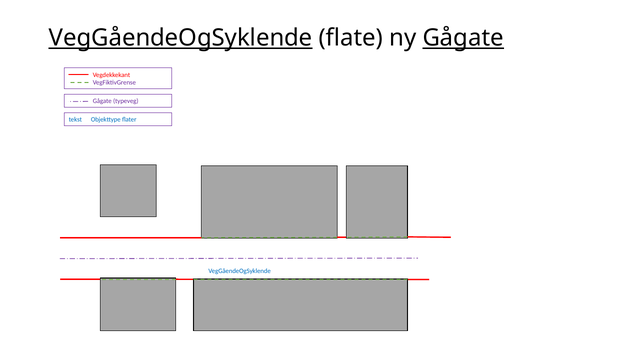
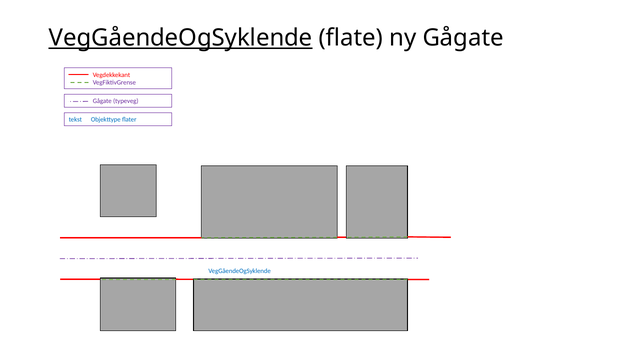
Gågate underline: present -> none (463, 38)
